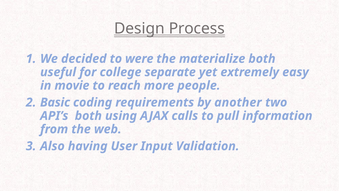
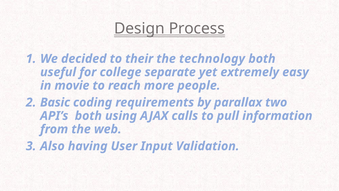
were: were -> their (139, 59)
materialize: materialize -> technology (212, 59)
another: another -> parallax (238, 102)
